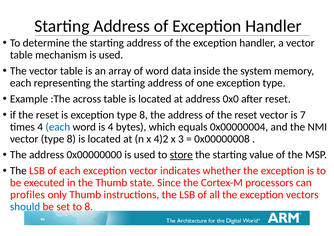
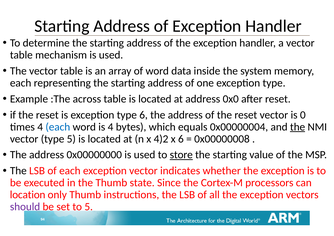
exception type 8: 8 -> 6 (144, 115)
7: 7 -> 0 (303, 115)
the underline: none -> present (298, 127)
vector type 8: 8 -> 5 (71, 139)
x 3: 3 -> 6 (181, 139)
profiles: profiles -> location (28, 195)
should colour: blue -> purple (25, 207)
to 8: 8 -> 5 (89, 207)
